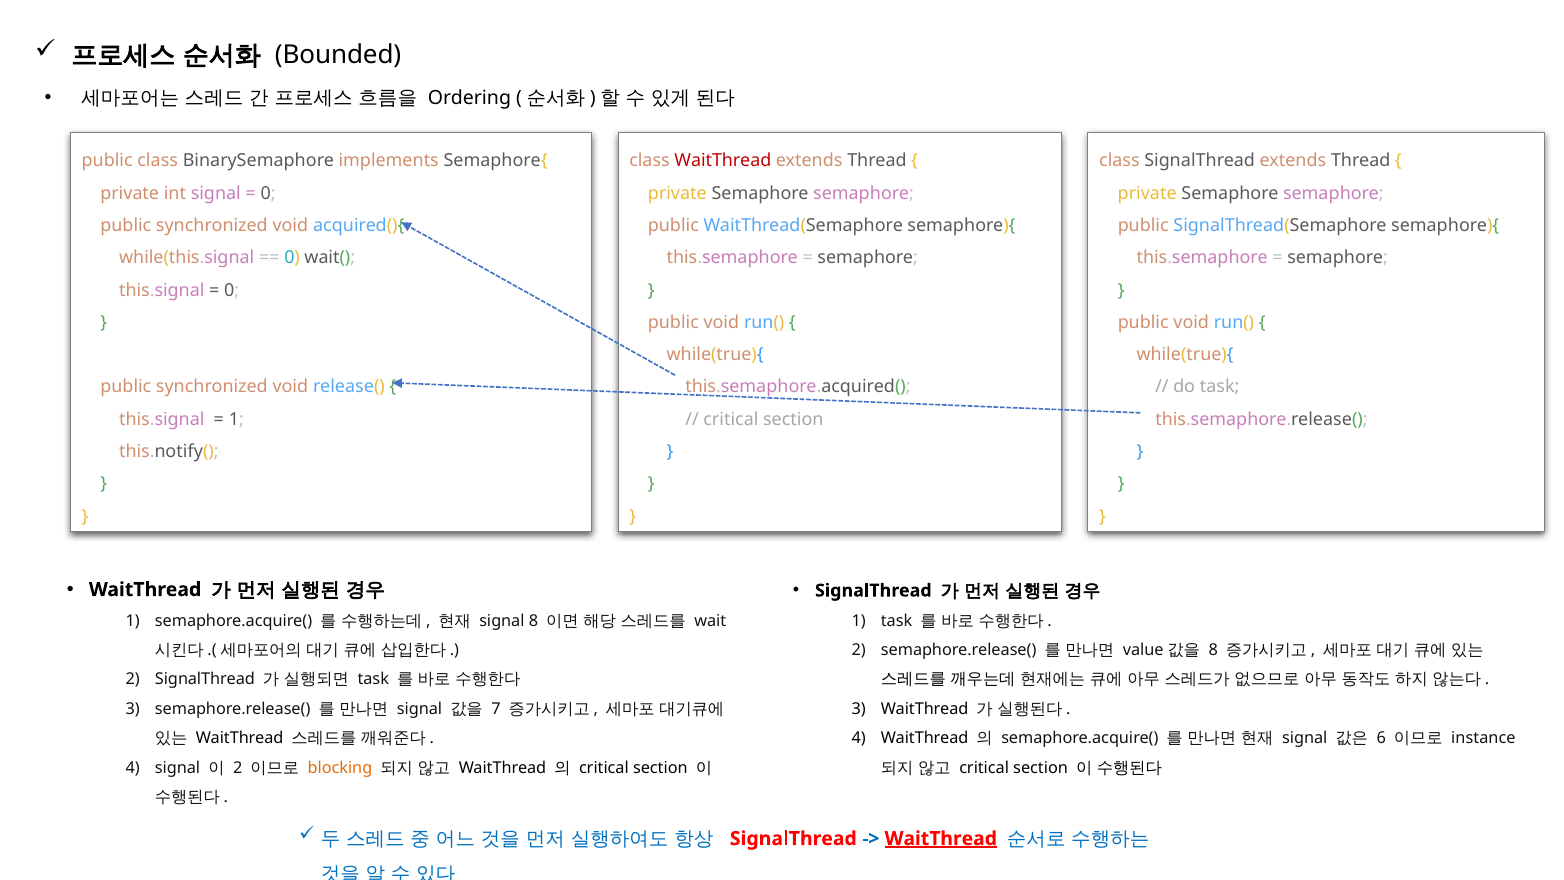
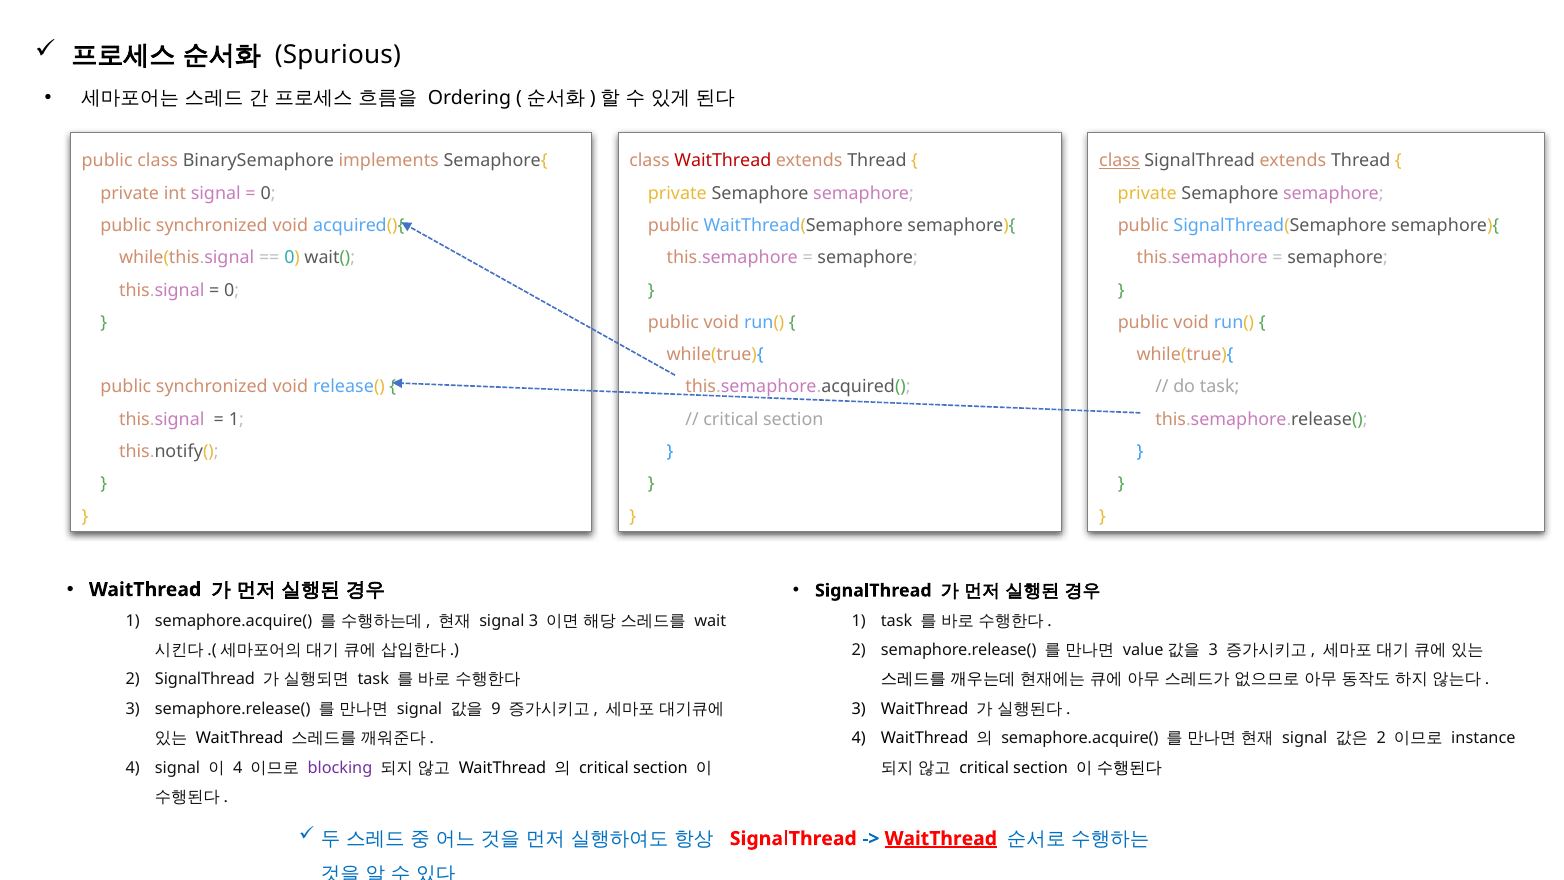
Bounded: Bounded -> Spurious (338, 55)
class underline: none -> present (1119, 161)
signal 8: 8 -> 3 (533, 621)
8: 8 -> 3 (1213, 650)
7: 7 -> 9 (496, 709)
6: 6 -> 2 (1381, 738)
2: 2 -> 4 (238, 767)
blocking colour: orange -> purple (340, 767)
